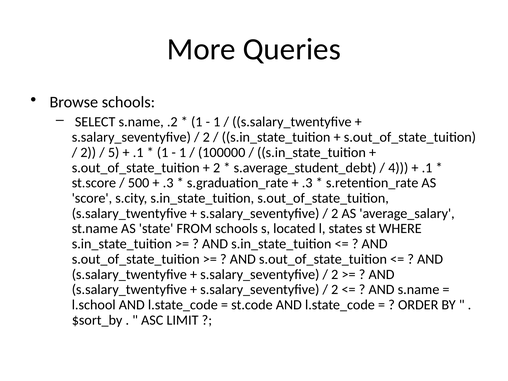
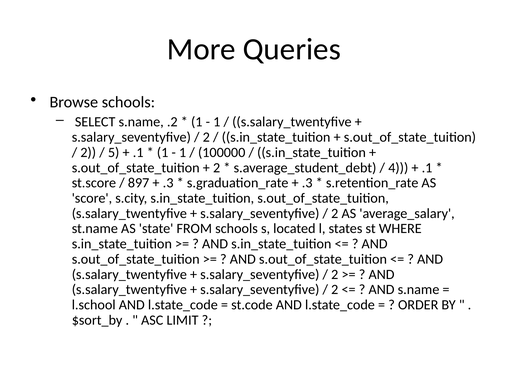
500: 500 -> 897 (139, 183)
